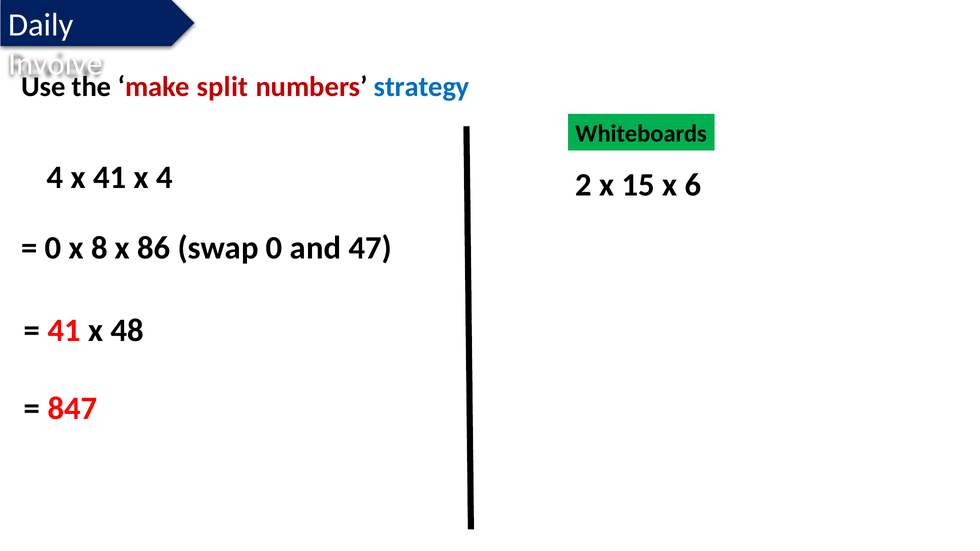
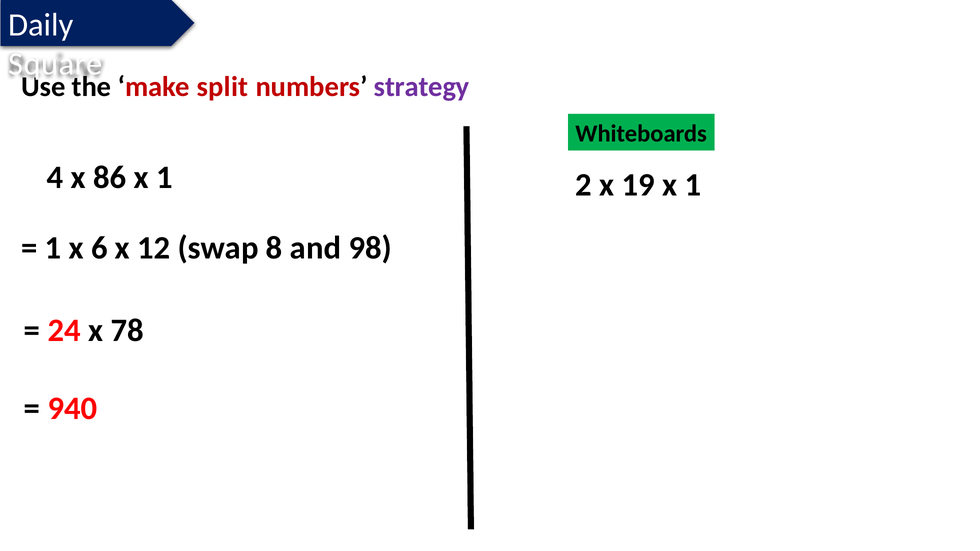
Involve: Involve -> Square (55, 64)
strategy colour: blue -> purple (422, 87)
x 41: 41 -> 86 (110, 178)
4: 4 -> 1 (164, 178)
15: 15 -> 19 (638, 185)
6: 6 -> 1 (693, 185)
0: 0 -> 1 (53, 248)
8: 8 -> 6 (99, 248)
86: 86 -> 12 (154, 248)
swap 0: 0 -> 8 (274, 248)
47: 47 -> 98 (370, 248)
41: 41 -> 24 (64, 330)
48: 48 -> 78 (127, 330)
847: 847 -> 940 (72, 409)
